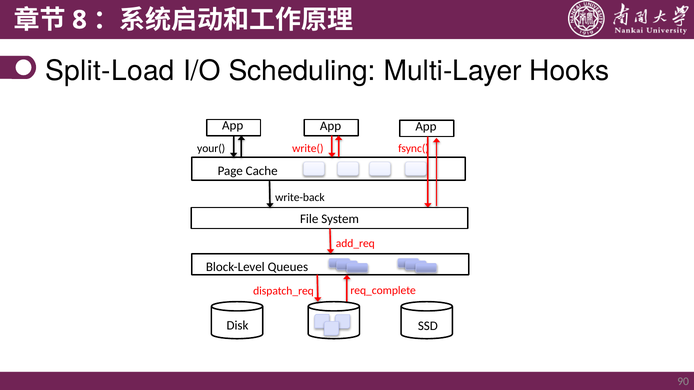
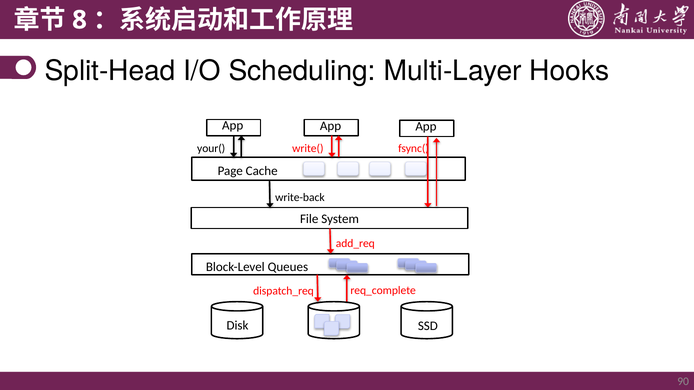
Split-Load: Split-Load -> Split-Head (110, 71)
